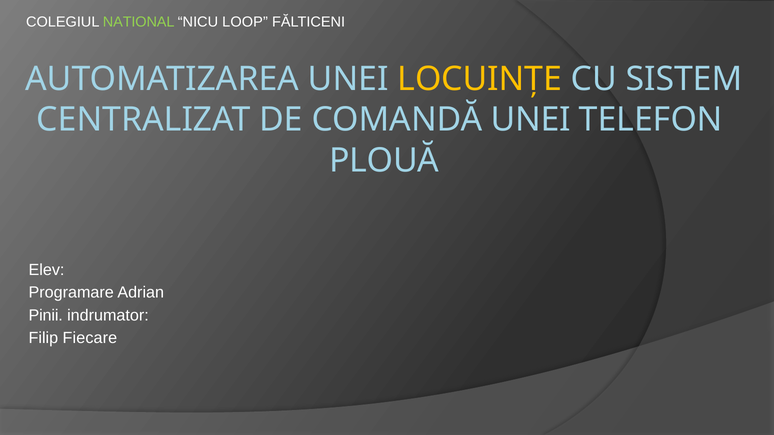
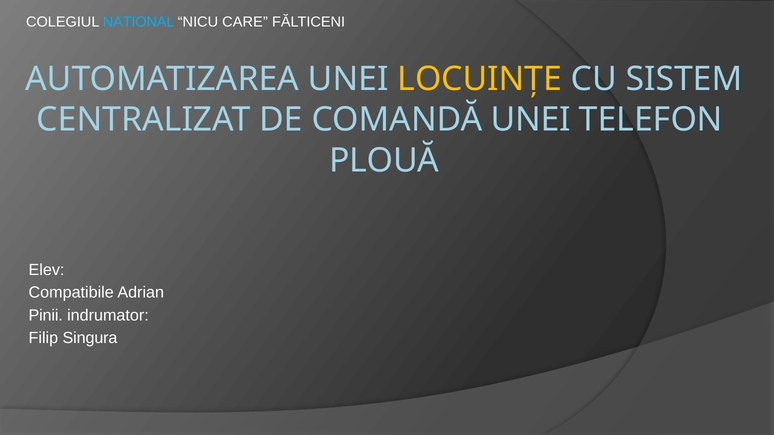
NATIONAL colour: light green -> light blue (139, 22)
LOOP: LOOP -> CARE (245, 22)
Programare: Programare -> Compatibile (71, 293)
Fiecare: Fiecare -> Singura (90, 338)
